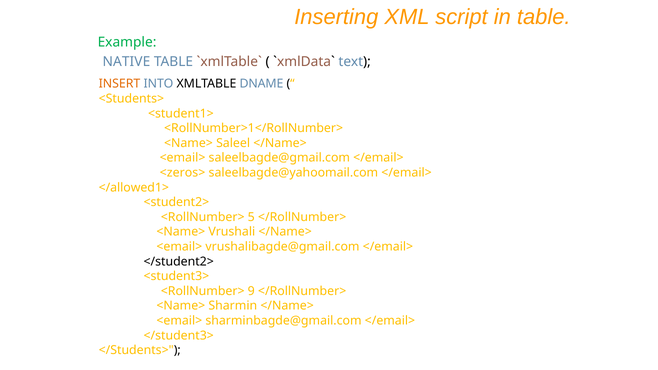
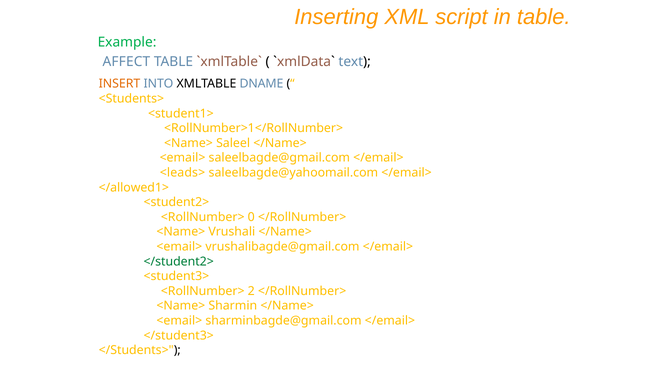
NATIVE: NATIVE -> AFFECT (126, 62)
<zeros>: <zeros> -> <leads> (182, 173)
5: 5 -> 0 (251, 217)
</student2> colour: black -> green (179, 262)
9: 9 -> 2 (251, 291)
